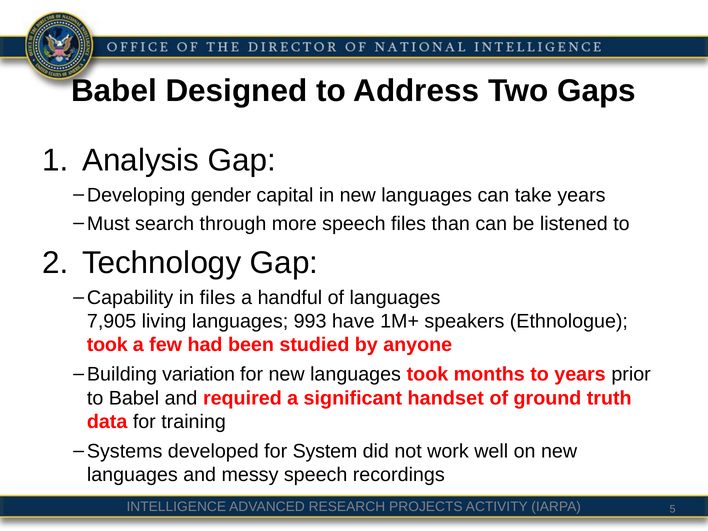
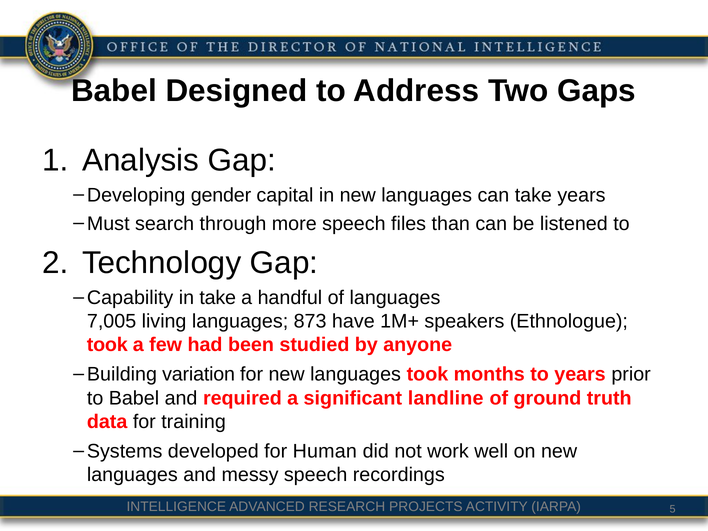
in files: files -> take (218, 298)
7,905: 7,905 -> 7,005 (112, 321)
993: 993 -> 873 (310, 321)
handset: handset -> landline (446, 398)
System: System -> Human (325, 451)
